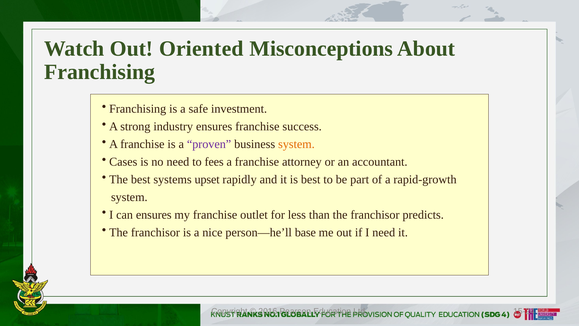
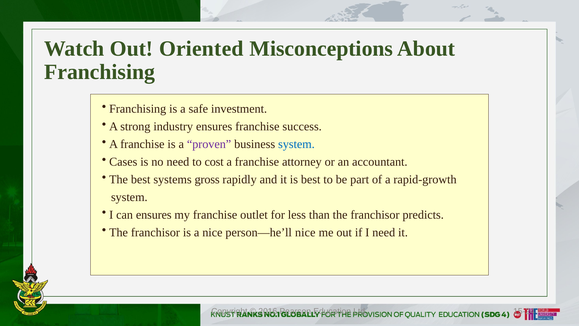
system colour: orange -> blue (296, 144)
fees: fees -> cost (214, 162)
upset: upset -> gross (207, 179)
person—he’ll base: base -> nice (305, 232)
